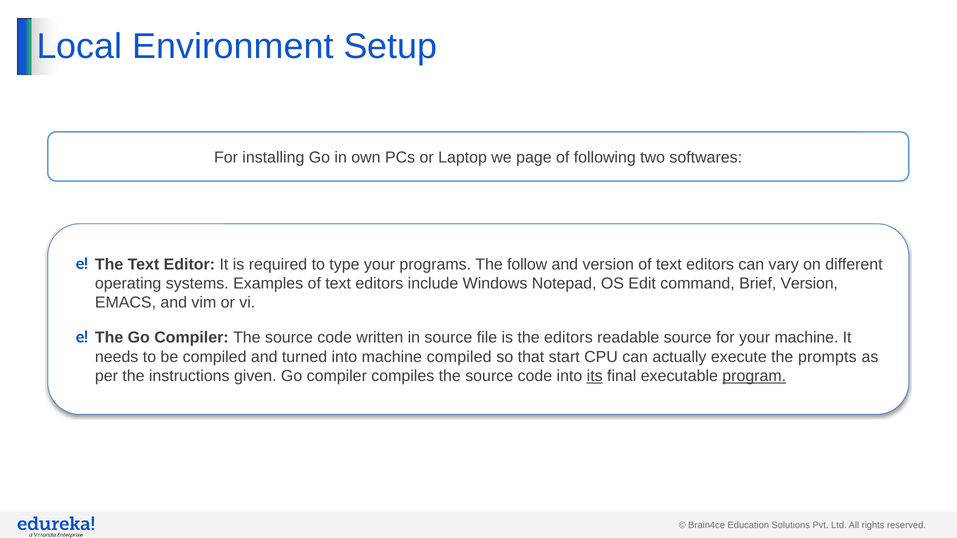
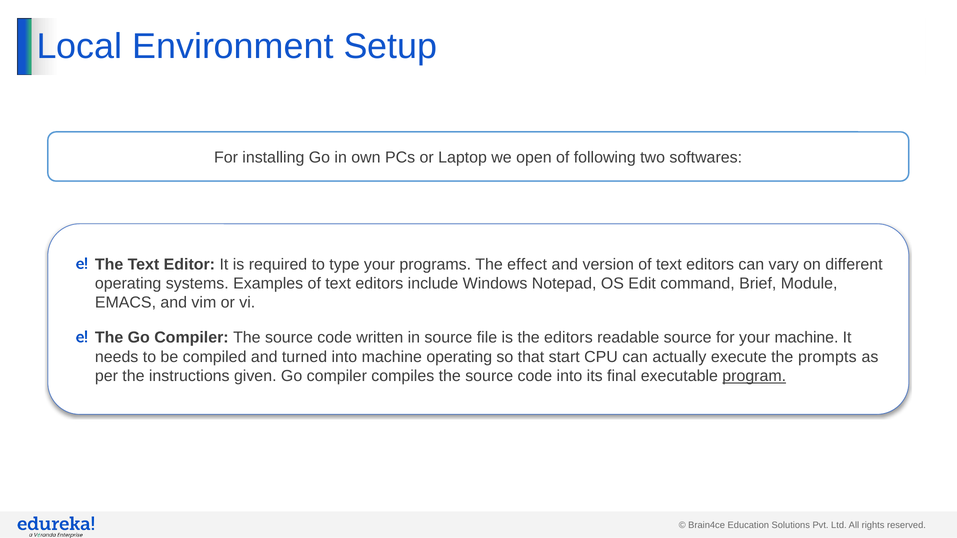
page: page -> open (534, 158)
follow: follow -> effect (527, 265)
Brief Version: Version -> Module (809, 284)
machine compiled: compiled -> operating (459, 357)
its underline: present -> none (595, 376)
